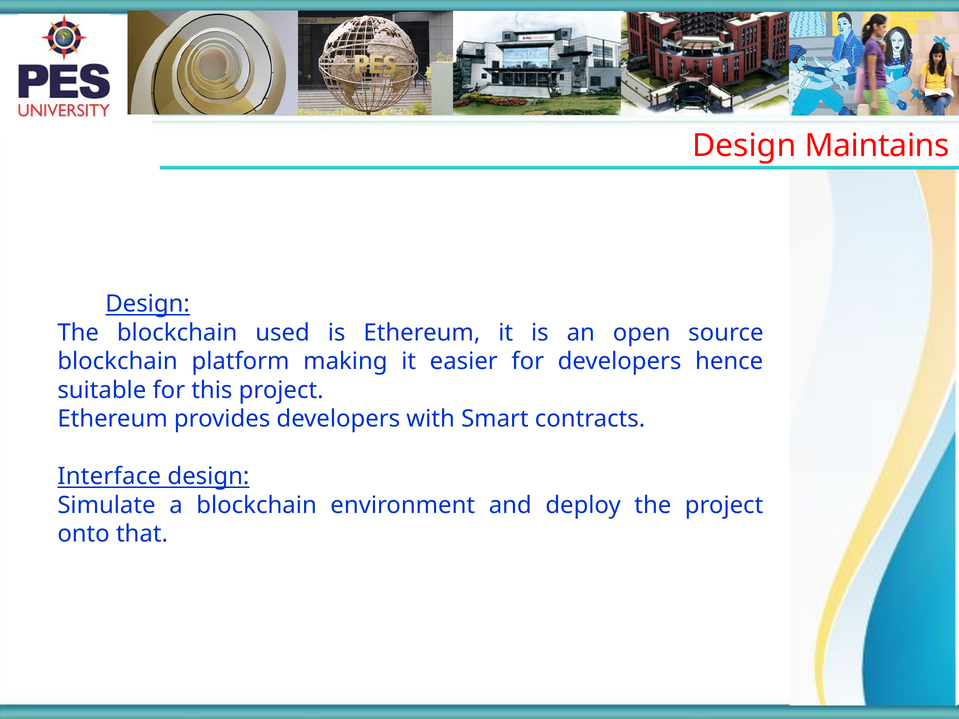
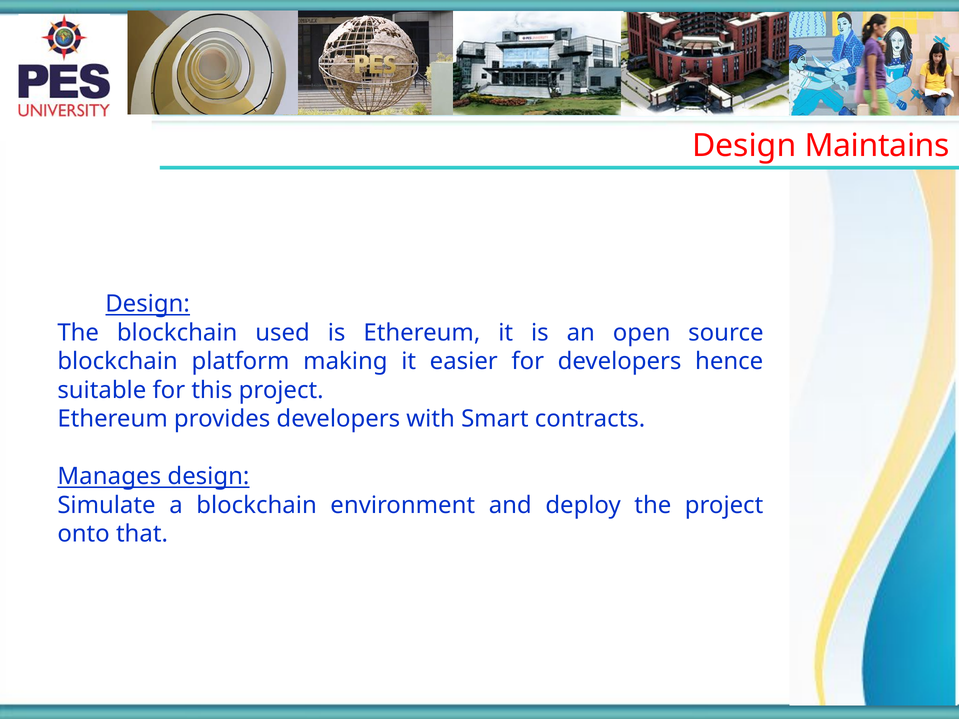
Interface: Interface -> Manages (109, 477)
